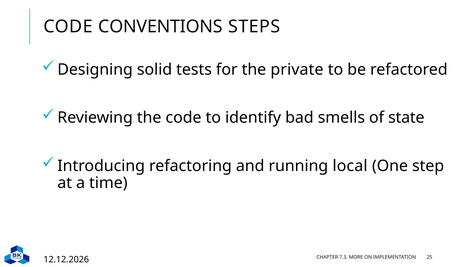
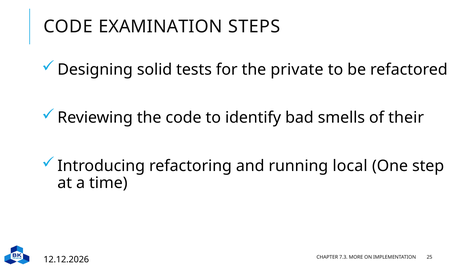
CONVENTIONS: CONVENTIONS -> EXAMINATION (160, 27)
state: state -> their (406, 118)
